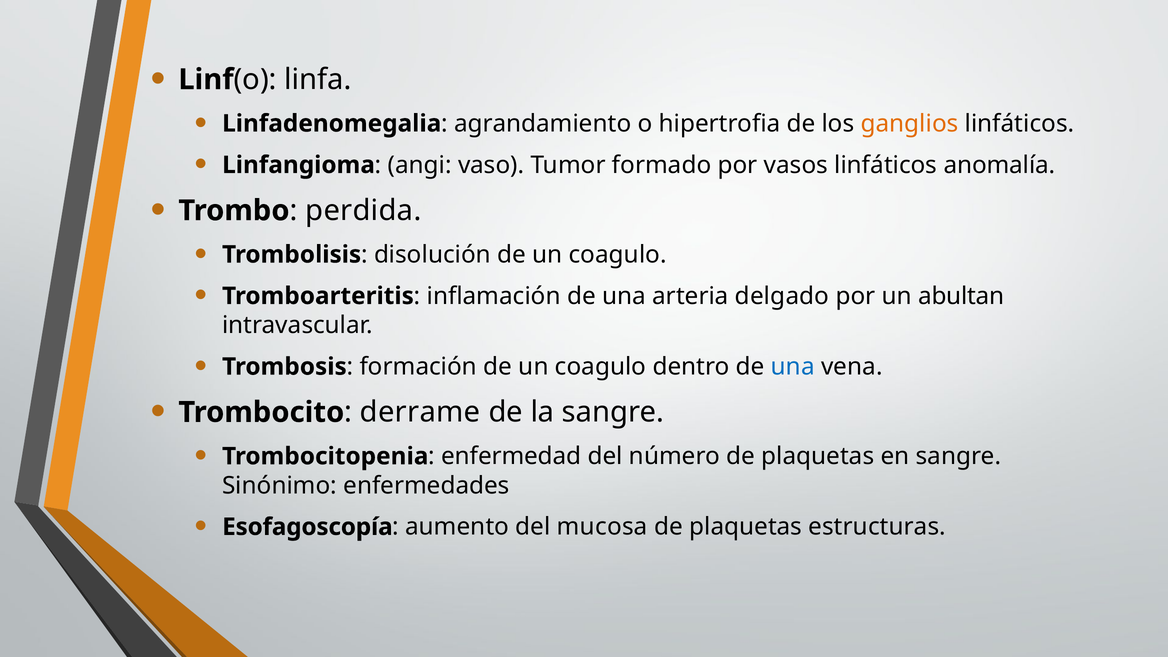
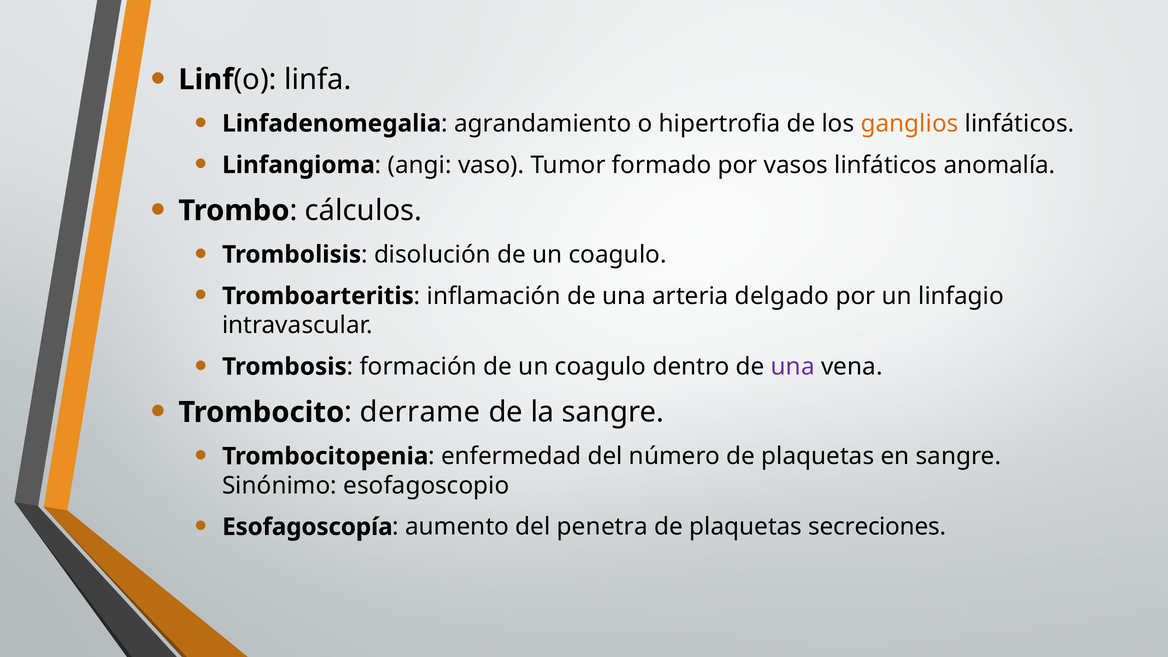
perdida: perdida -> cálculos (364, 211)
abultan: abultan -> linfagio (961, 296)
una colour: blue -> purple (793, 367)
enfermedades: enfermedades -> esofagoscopio (426, 486)
mucosa: mucosa -> penetra (602, 527)
estructuras: estructuras -> secreciones (877, 527)
